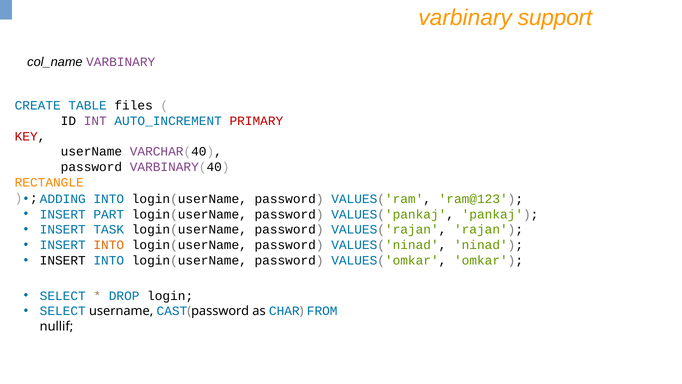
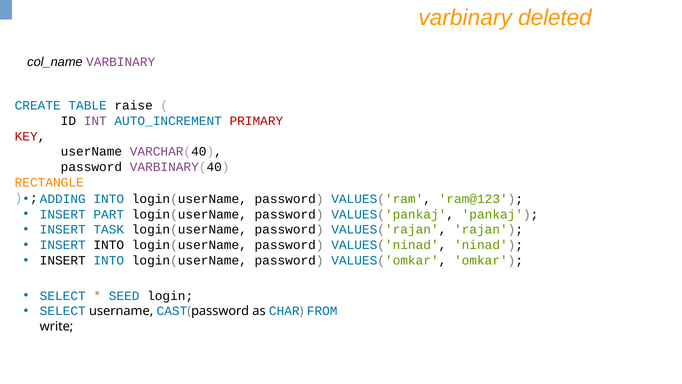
support: support -> deleted (555, 18)
files: files -> raise (134, 106)
INTO colour: orange -> black (109, 245)
DROP: DROP -> SEED (124, 296)
nullif: nullif -> write (57, 326)
